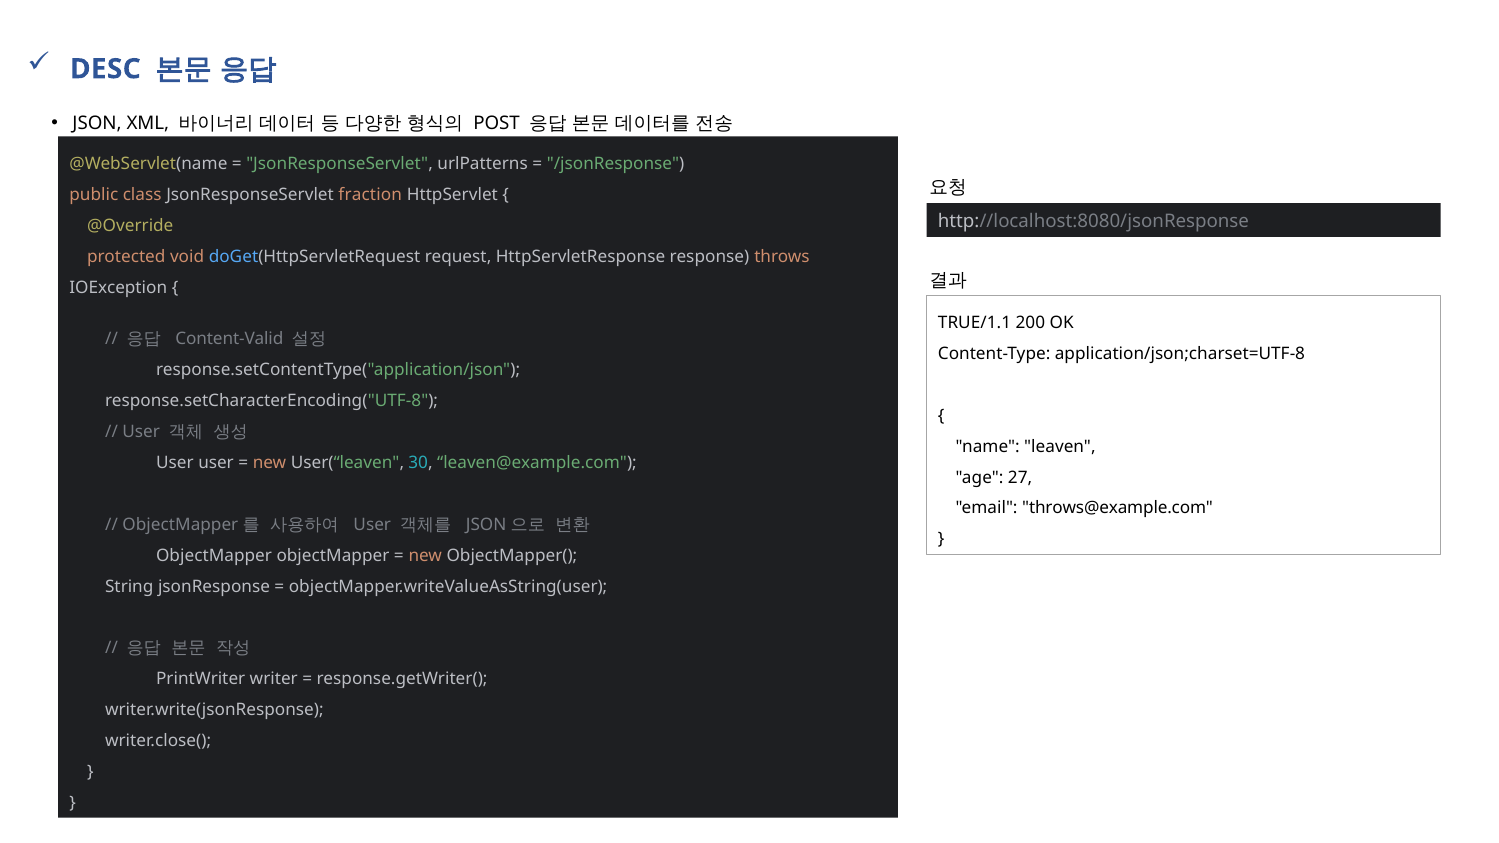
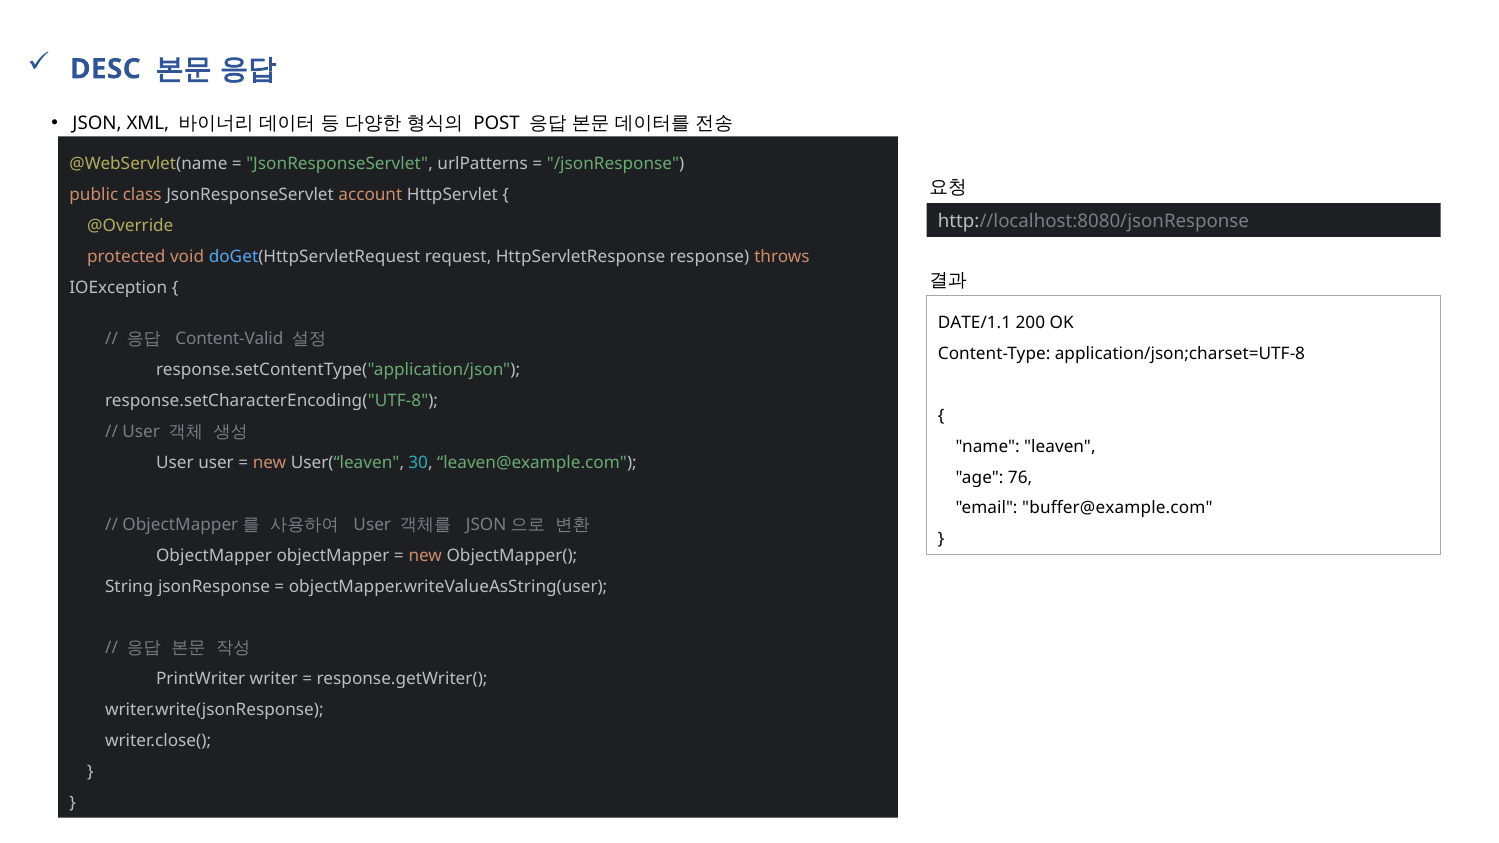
fraction: fraction -> account (370, 195)
TRUE/1.1: TRUE/1.1 -> DATE/1.1 (975, 323)
27: 27 -> 76 (1020, 477)
throws@example.com: throws@example.com -> buffer@example.com (1117, 508)
